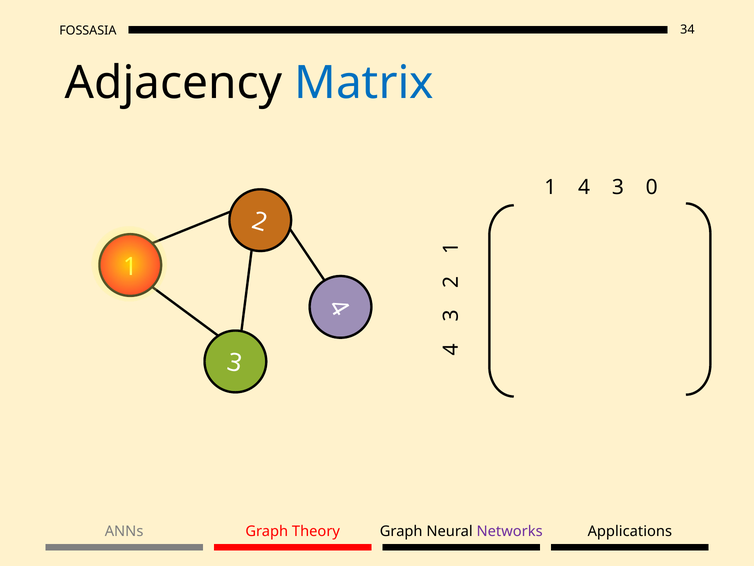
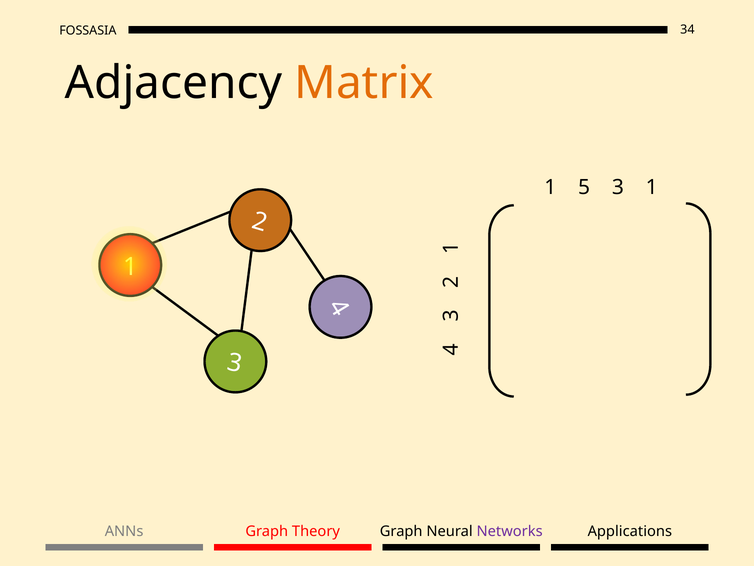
Matrix colour: blue -> orange (364, 83)
1 4: 4 -> 5 (584, 187)
3 0: 0 -> 1 (652, 187)
